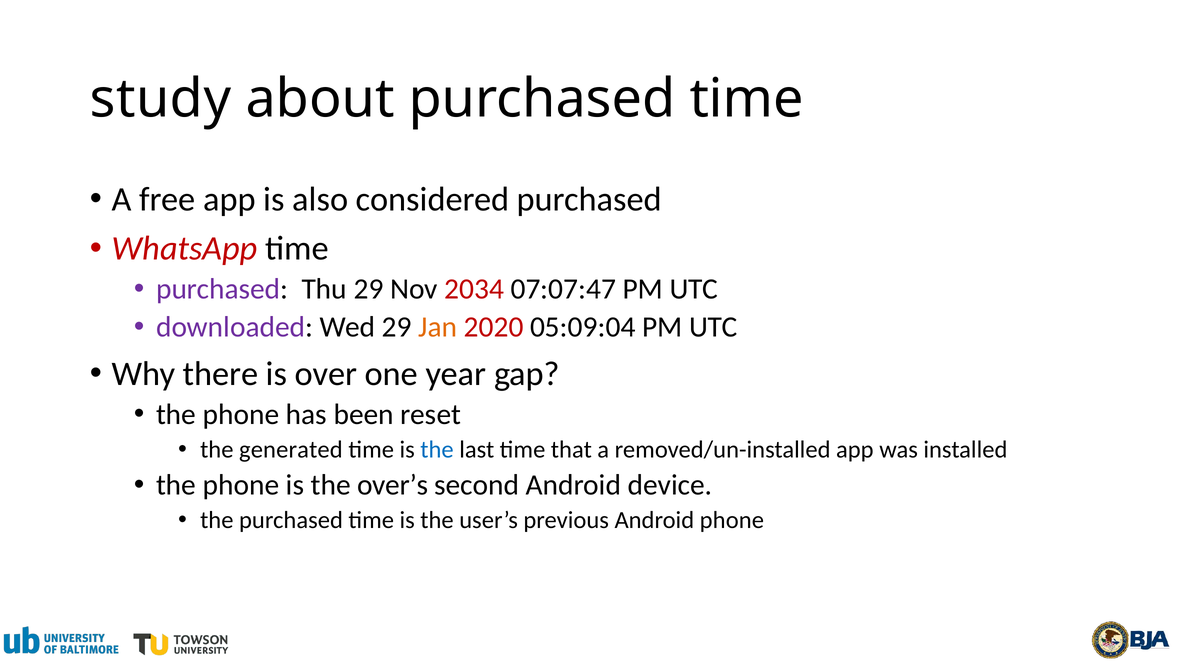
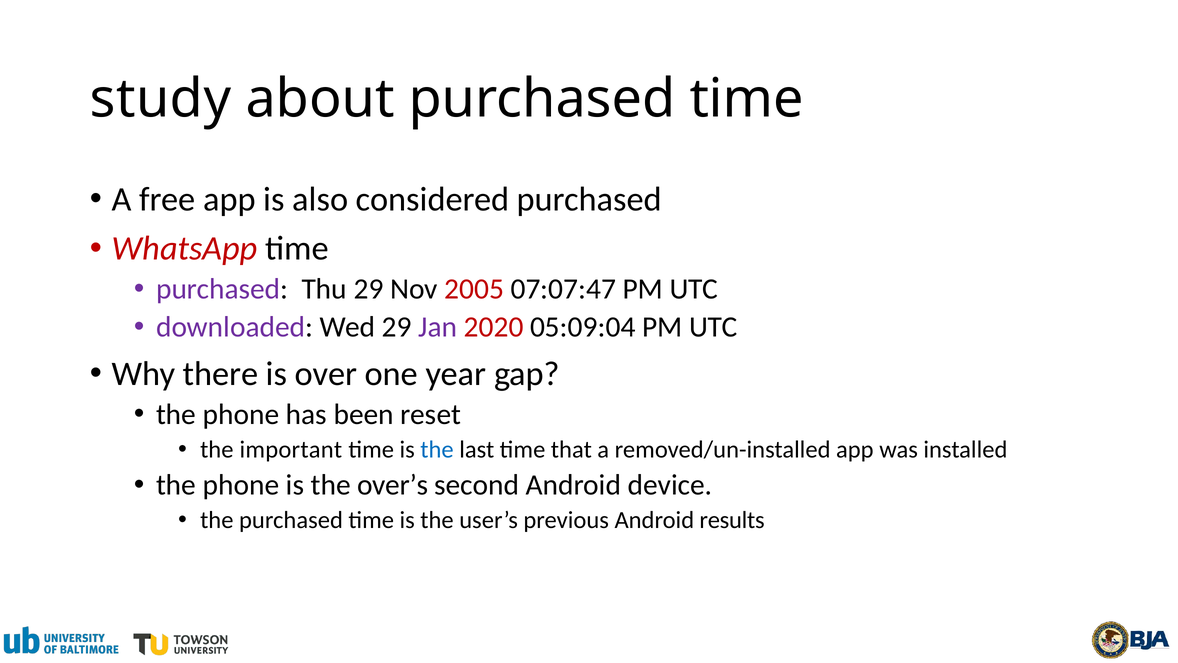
2034: 2034 -> 2005 (474, 289)
Jan colour: orange -> purple (438, 327)
generated: generated -> important (291, 450)
Android phone: phone -> results (732, 520)
